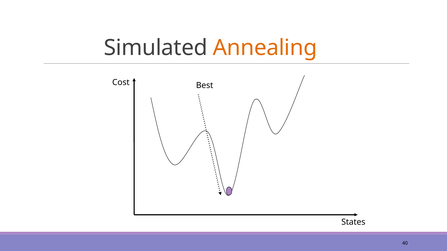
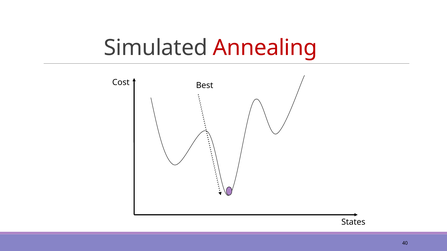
Annealing colour: orange -> red (265, 48)
